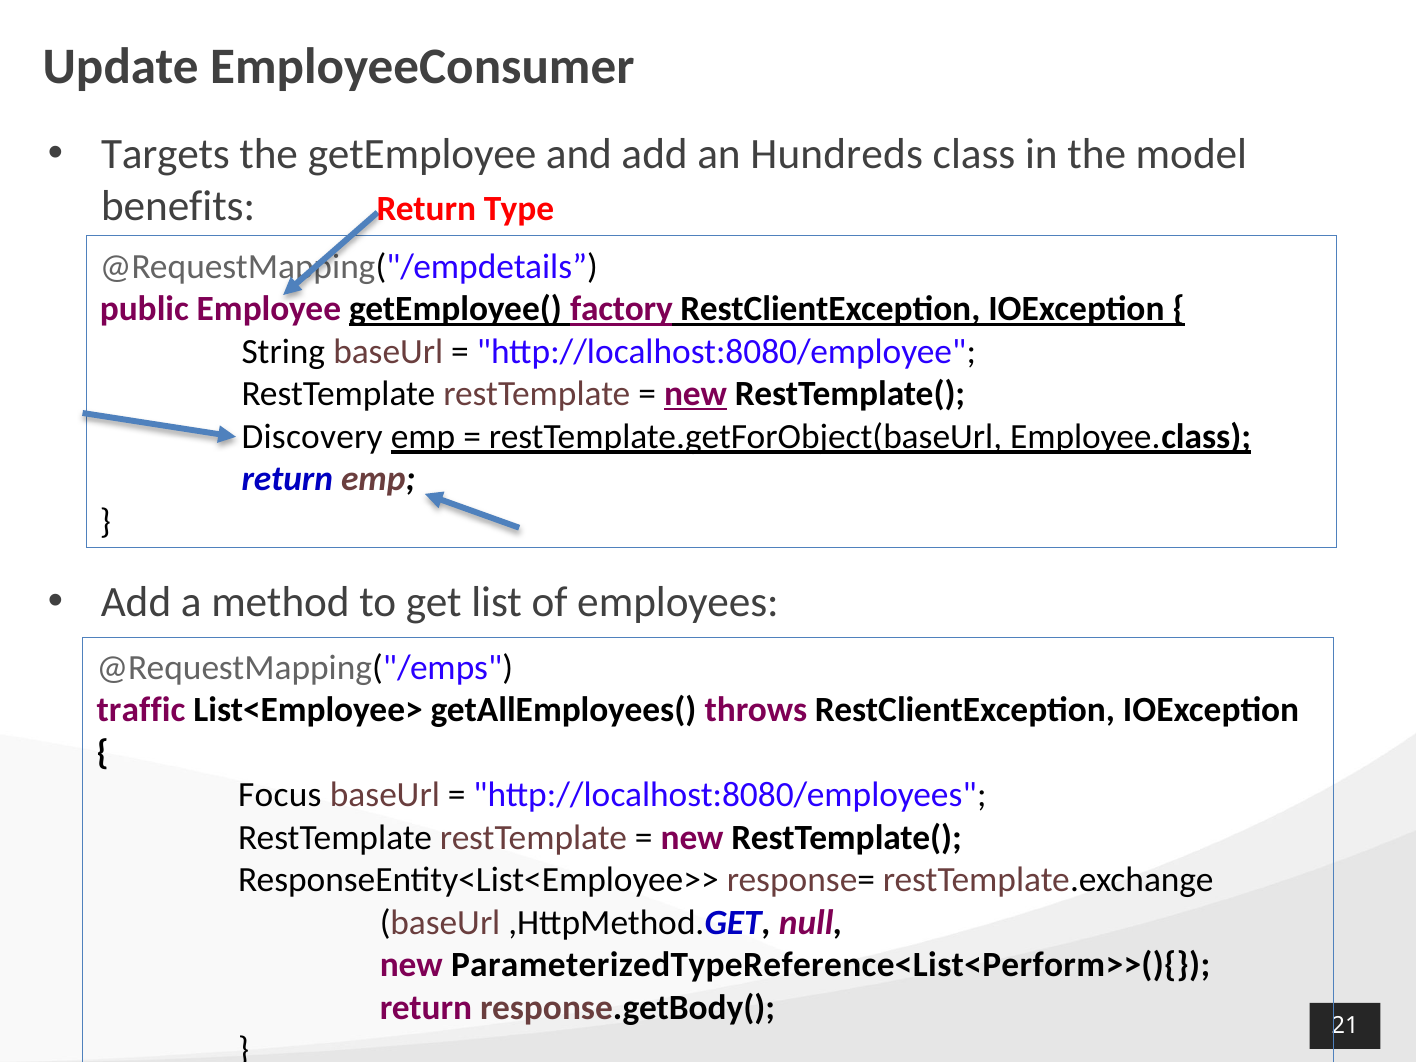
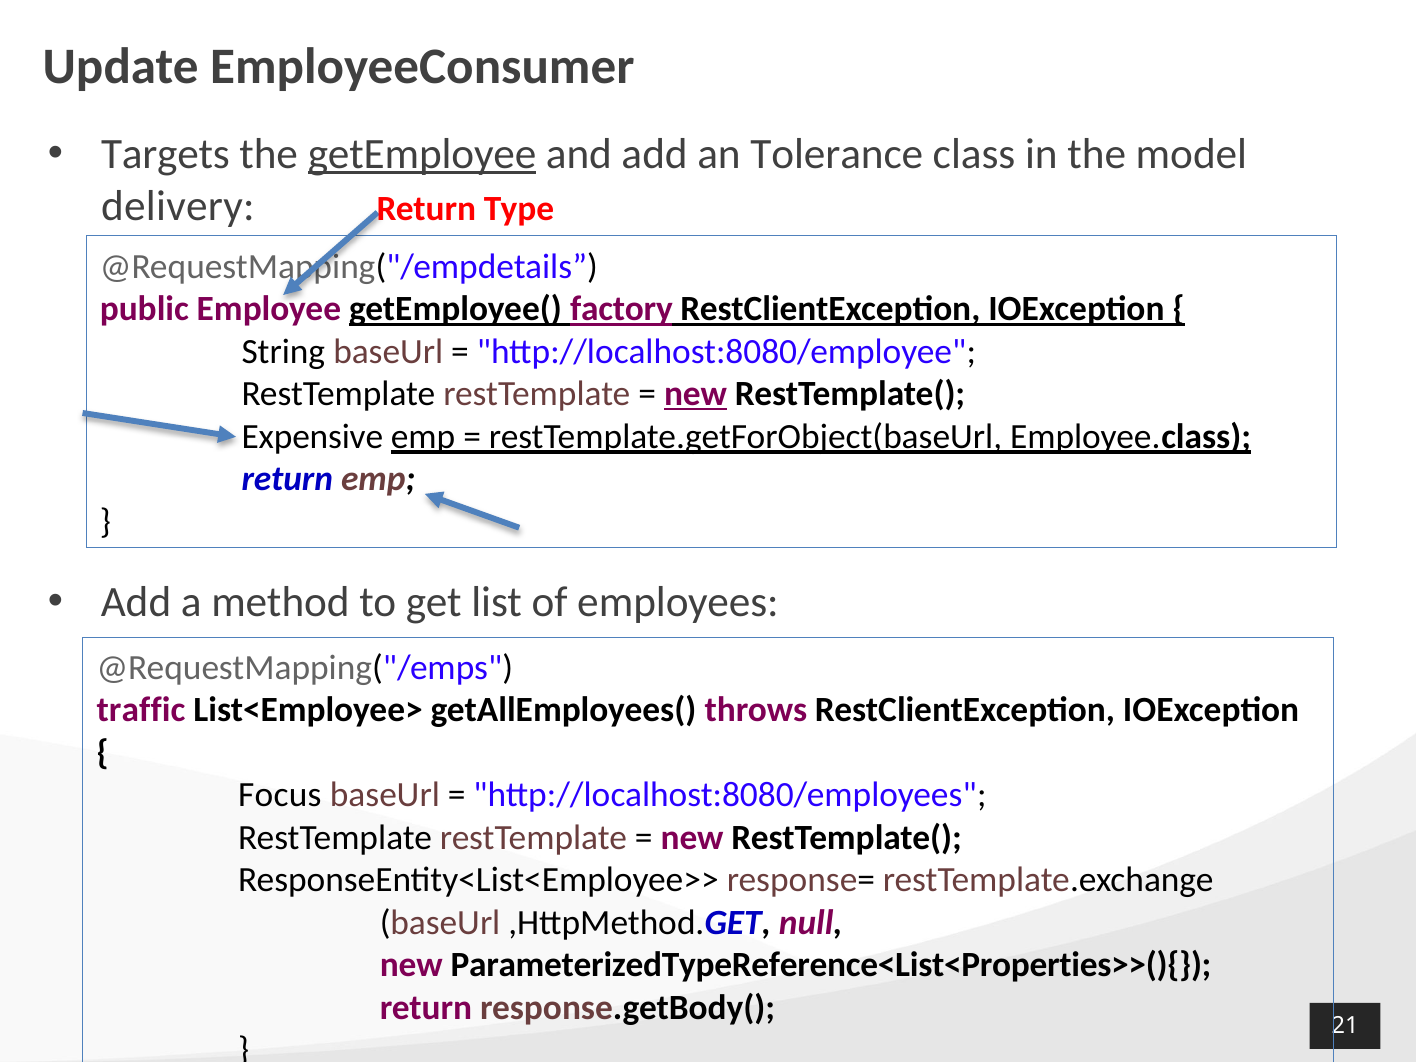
getEmployee underline: none -> present (422, 154)
Hundreds: Hundreds -> Tolerance (837, 154)
benefits: benefits -> delivery (178, 206)
Discovery: Discovery -> Expensive (312, 437)
ParameterizedTypeReference<List<Perform>>(){: ParameterizedTypeReference<List<Perform>>(){ -> ParameterizedTypeReference<List<Properties>>(){ (831, 965)
